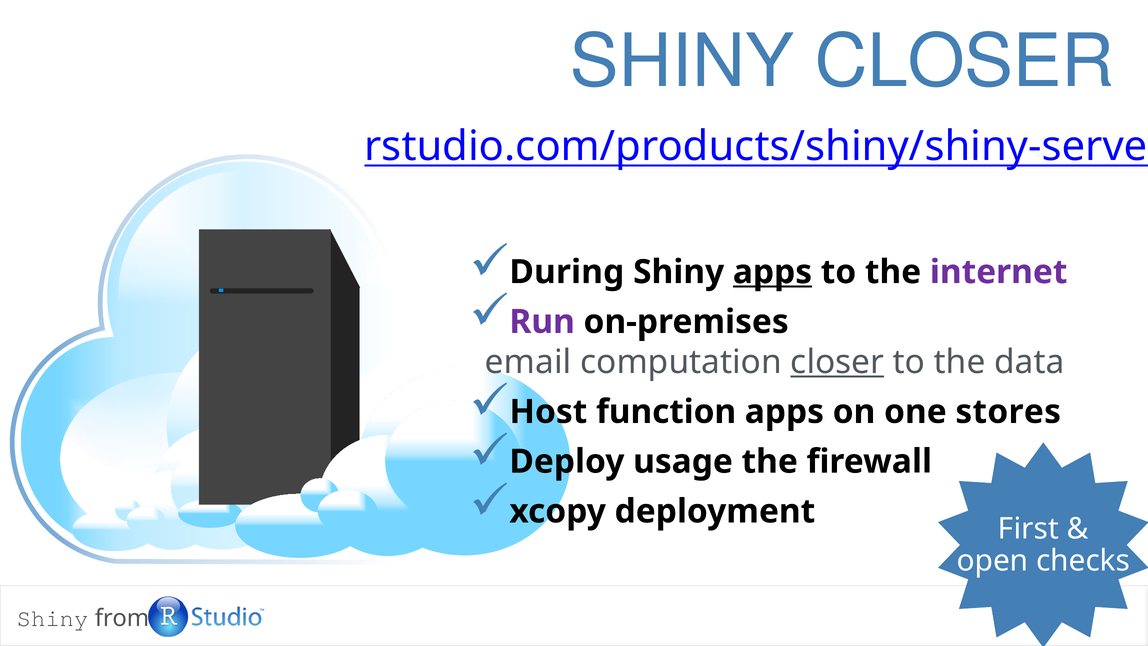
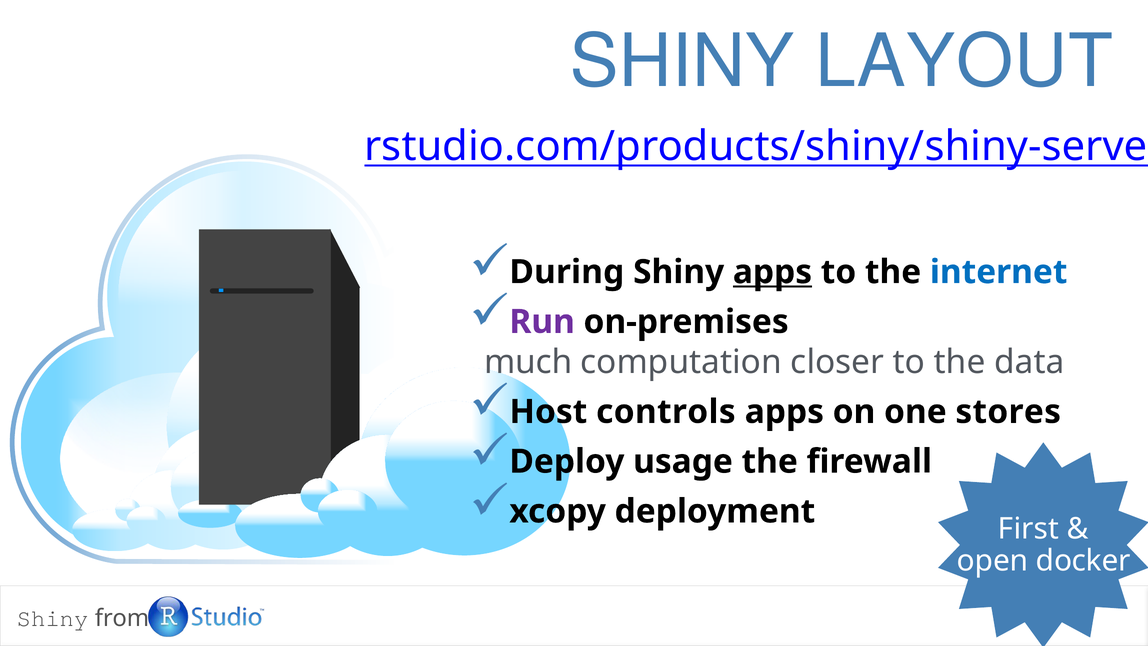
SHINY CLOSER: CLOSER -> LAYOUT (964, 62)
internet colour: purple -> blue (999, 272)
email: email -> much (528, 362)
closer underline: present -> none (837, 362)
function: function -> controls (666, 412)
checks: checks -> docker (1083, 561)
